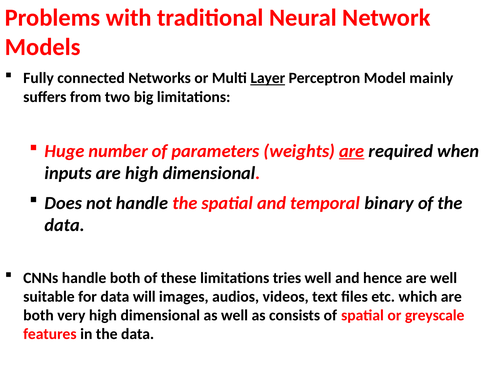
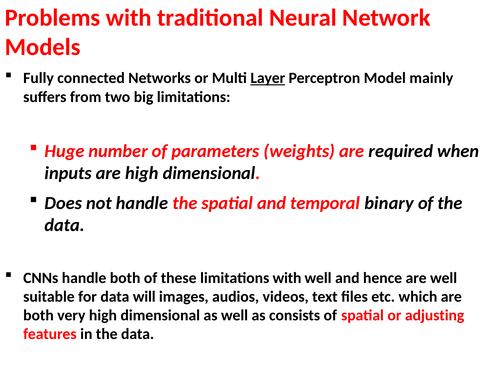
are underline: present -> none (352, 151)
limitations tries: tries -> with (287, 278)
greyscale: greyscale -> adjusting (435, 315)
